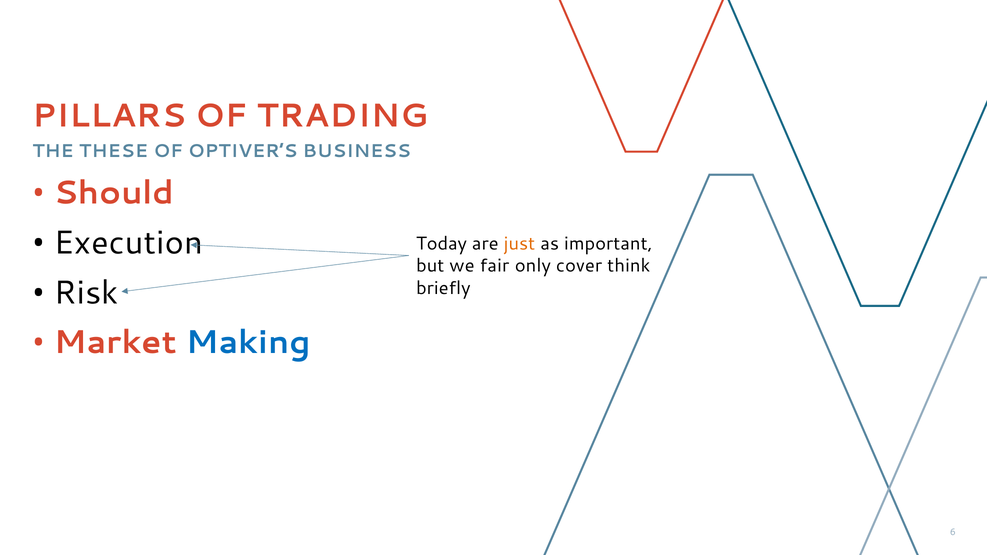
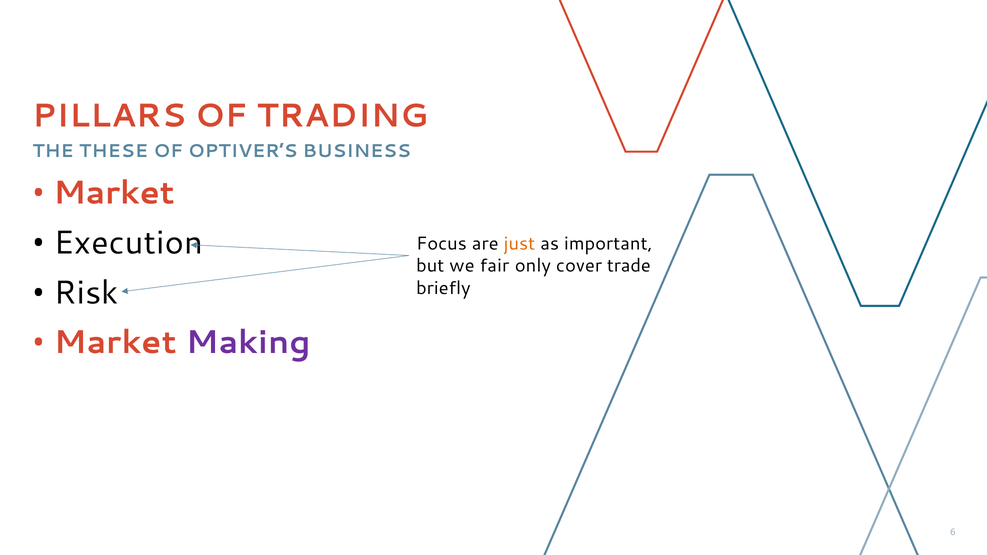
Should: Should -> Market (114, 193)
Today: Today -> Focus (441, 244)
think: think -> trade (629, 266)
Making colour: blue -> purple (248, 343)
